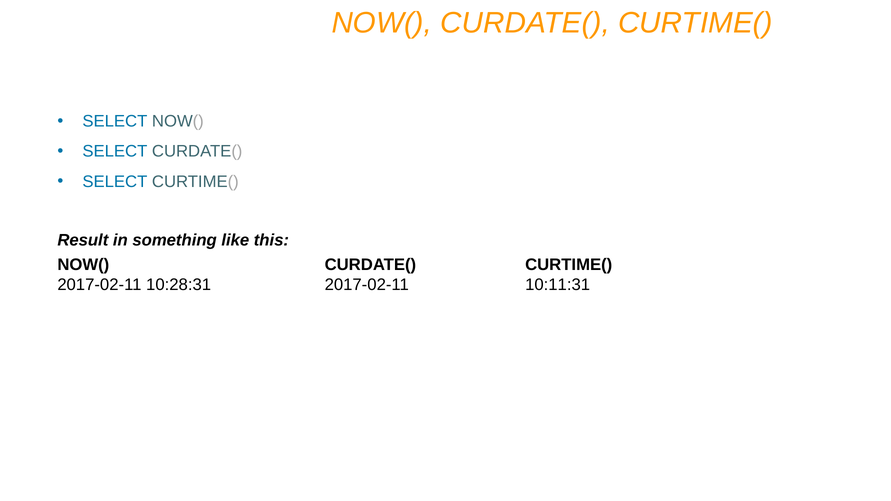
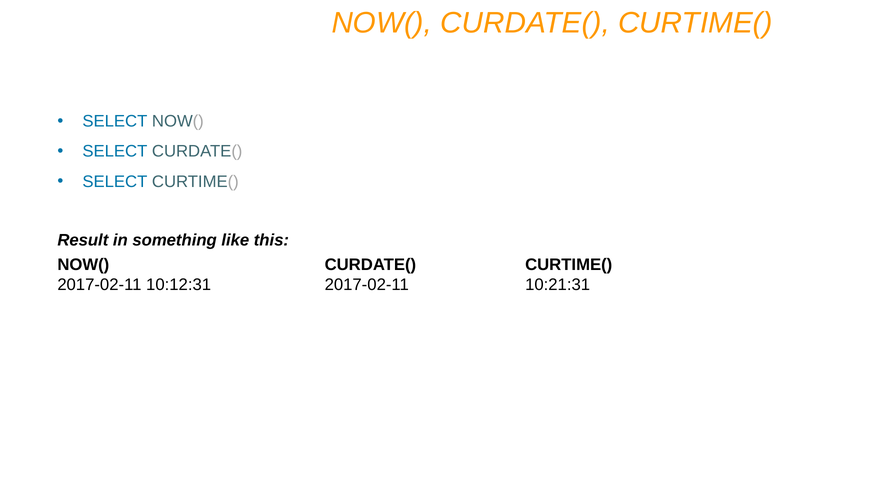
10:28:31: 10:28:31 -> 10:12:31 (179, 285)
10:11:31: 10:11:31 -> 10:21:31 (558, 285)
